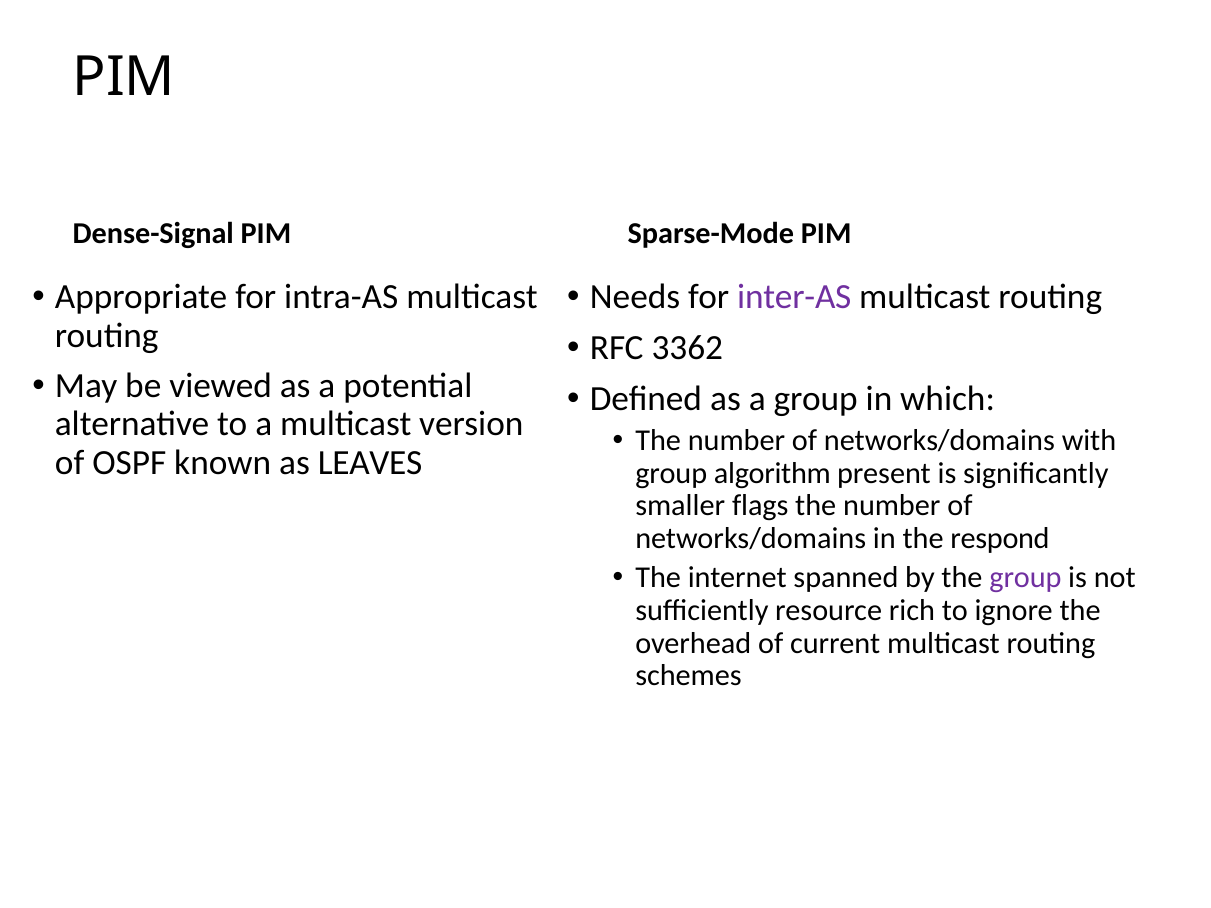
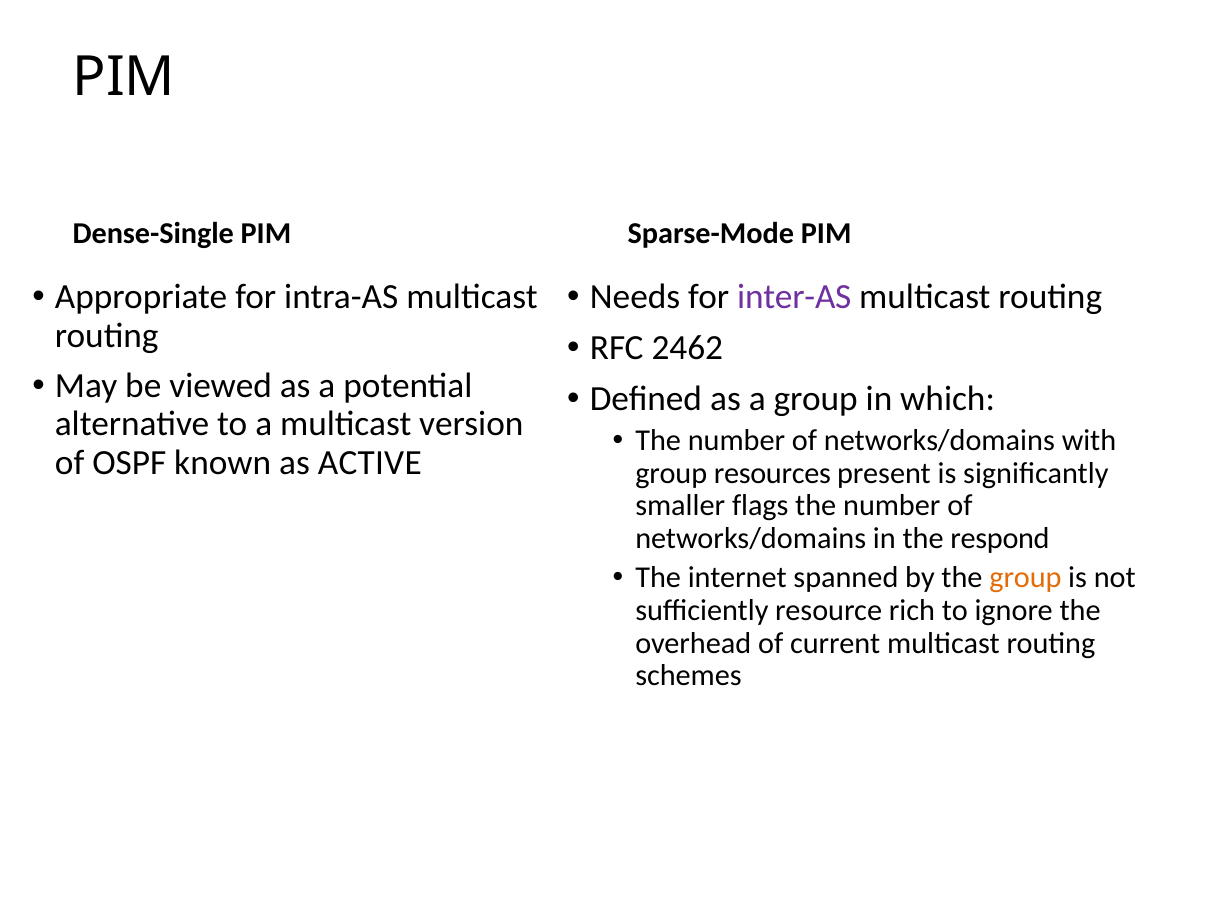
Dense-Signal: Dense-Signal -> Dense-Single (153, 234)
3362: 3362 -> 2462 (687, 348)
LEAVES: LEAVES -> ACTIVE (370, 463)
algorithm: algorithm -> resources (772, 473)
group colour: purple -> orange (1025, 578)
